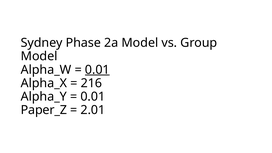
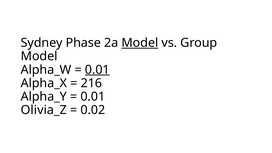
Model underline: none -> present (140, 43)
Paper_Z: Paper_Z -> Olivia_Z (44, 110)
2.01: 2.01 -> 0.02 (93, 110)
